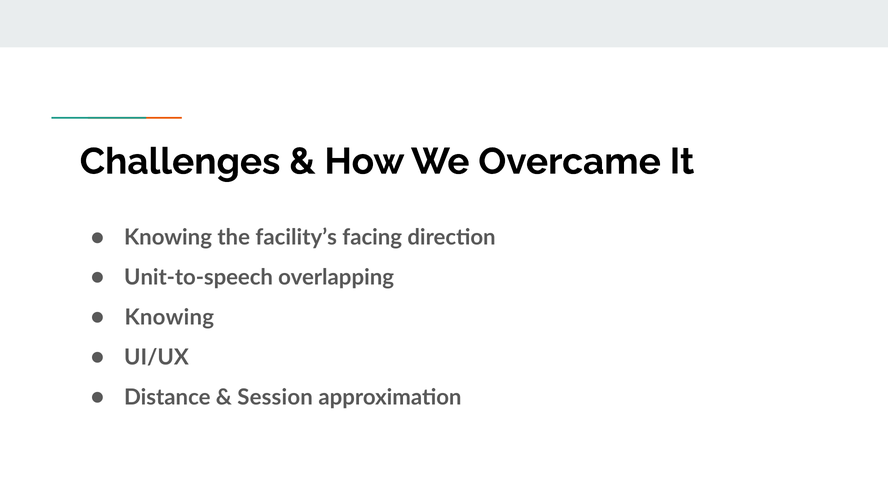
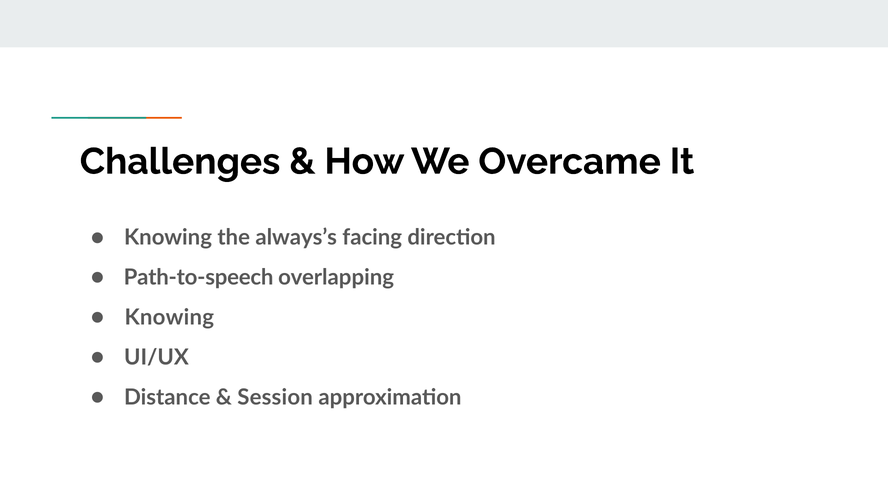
facility’s: facility’s -> always’s (296, 238)
Unit-to-speech: Unit-to-speech -> Path-to-speech (199, 278)
